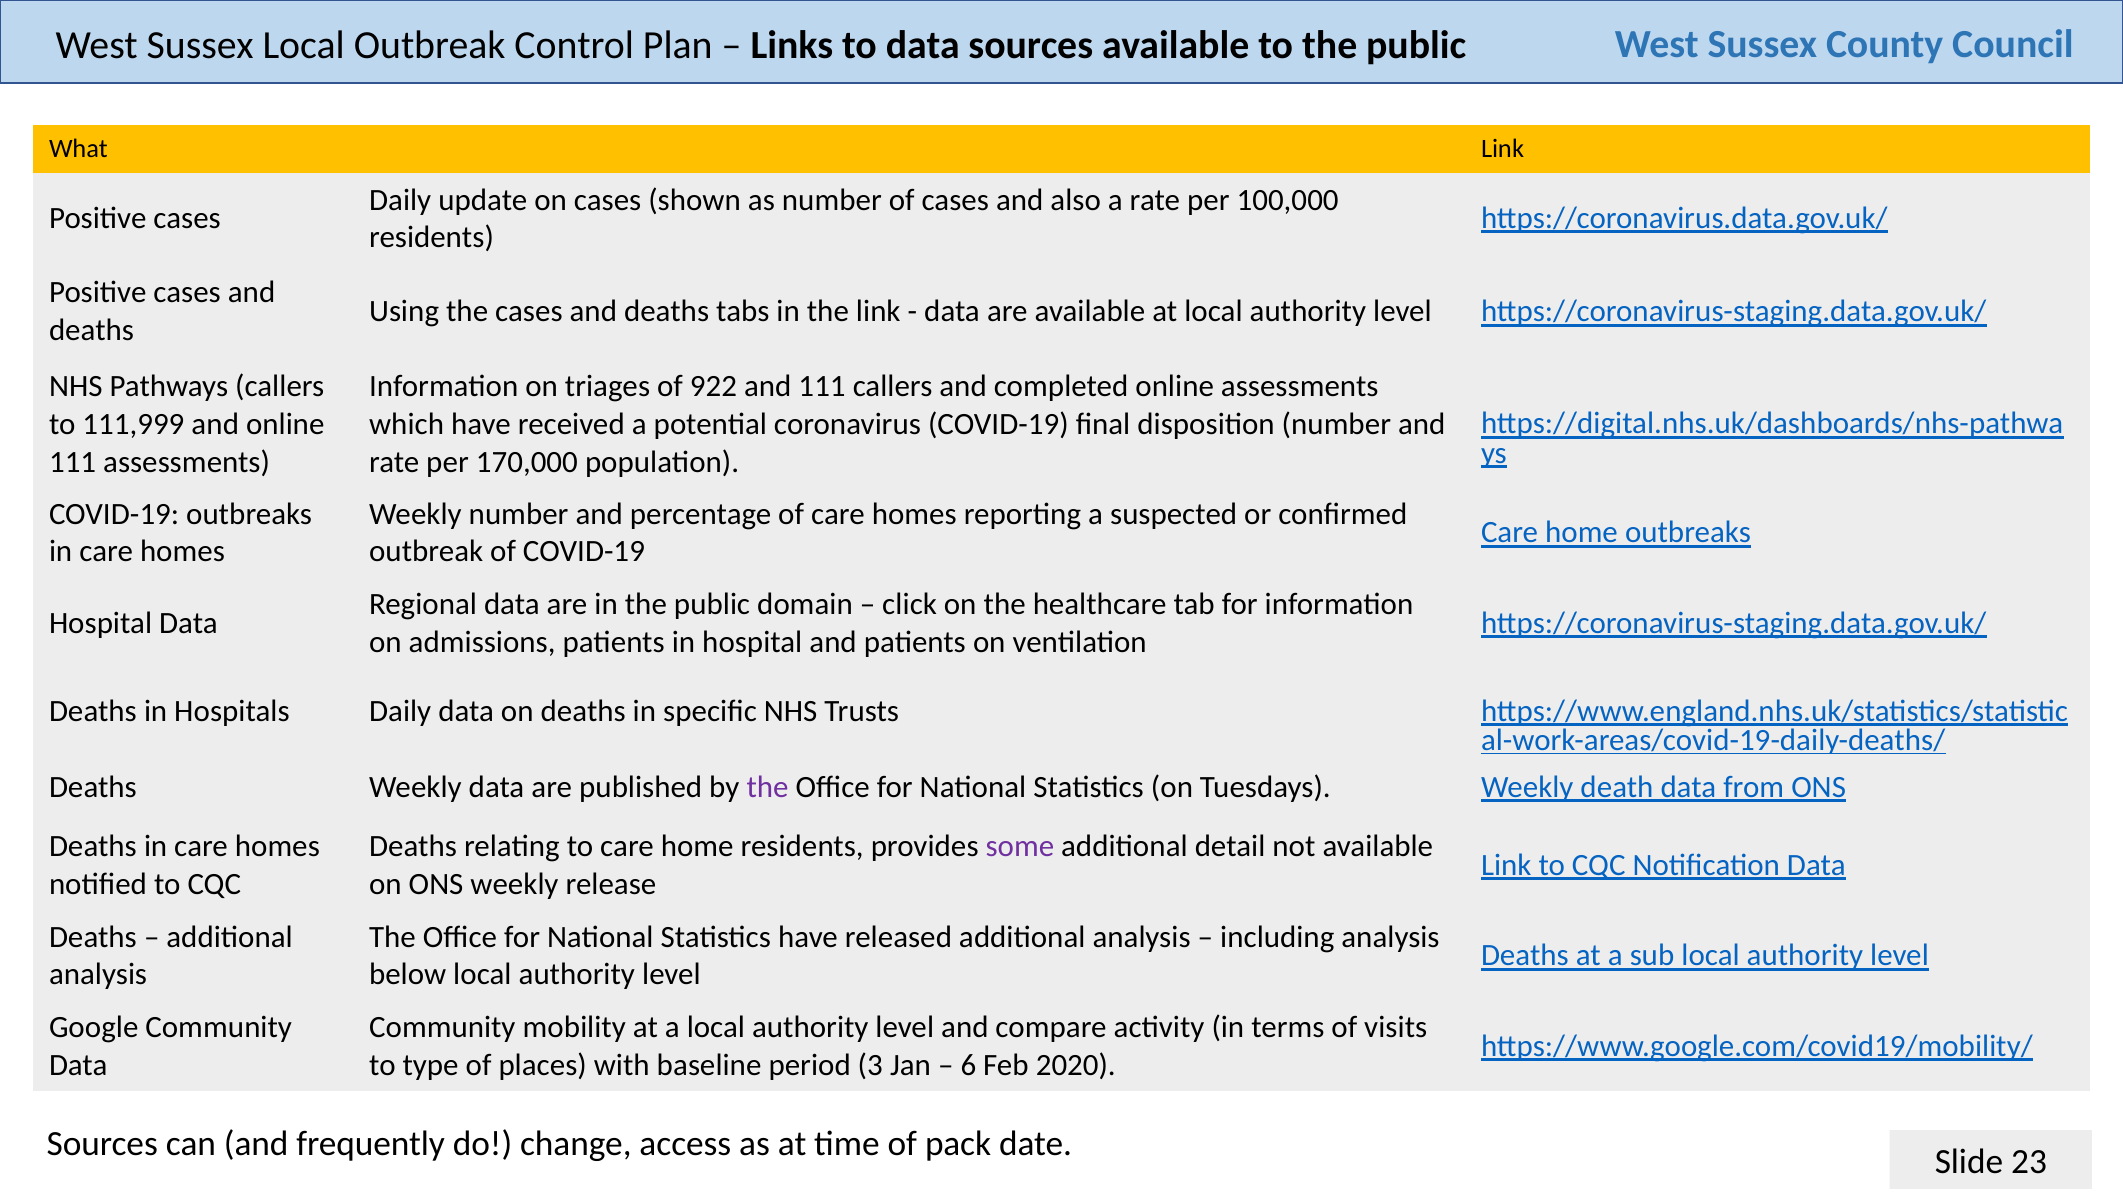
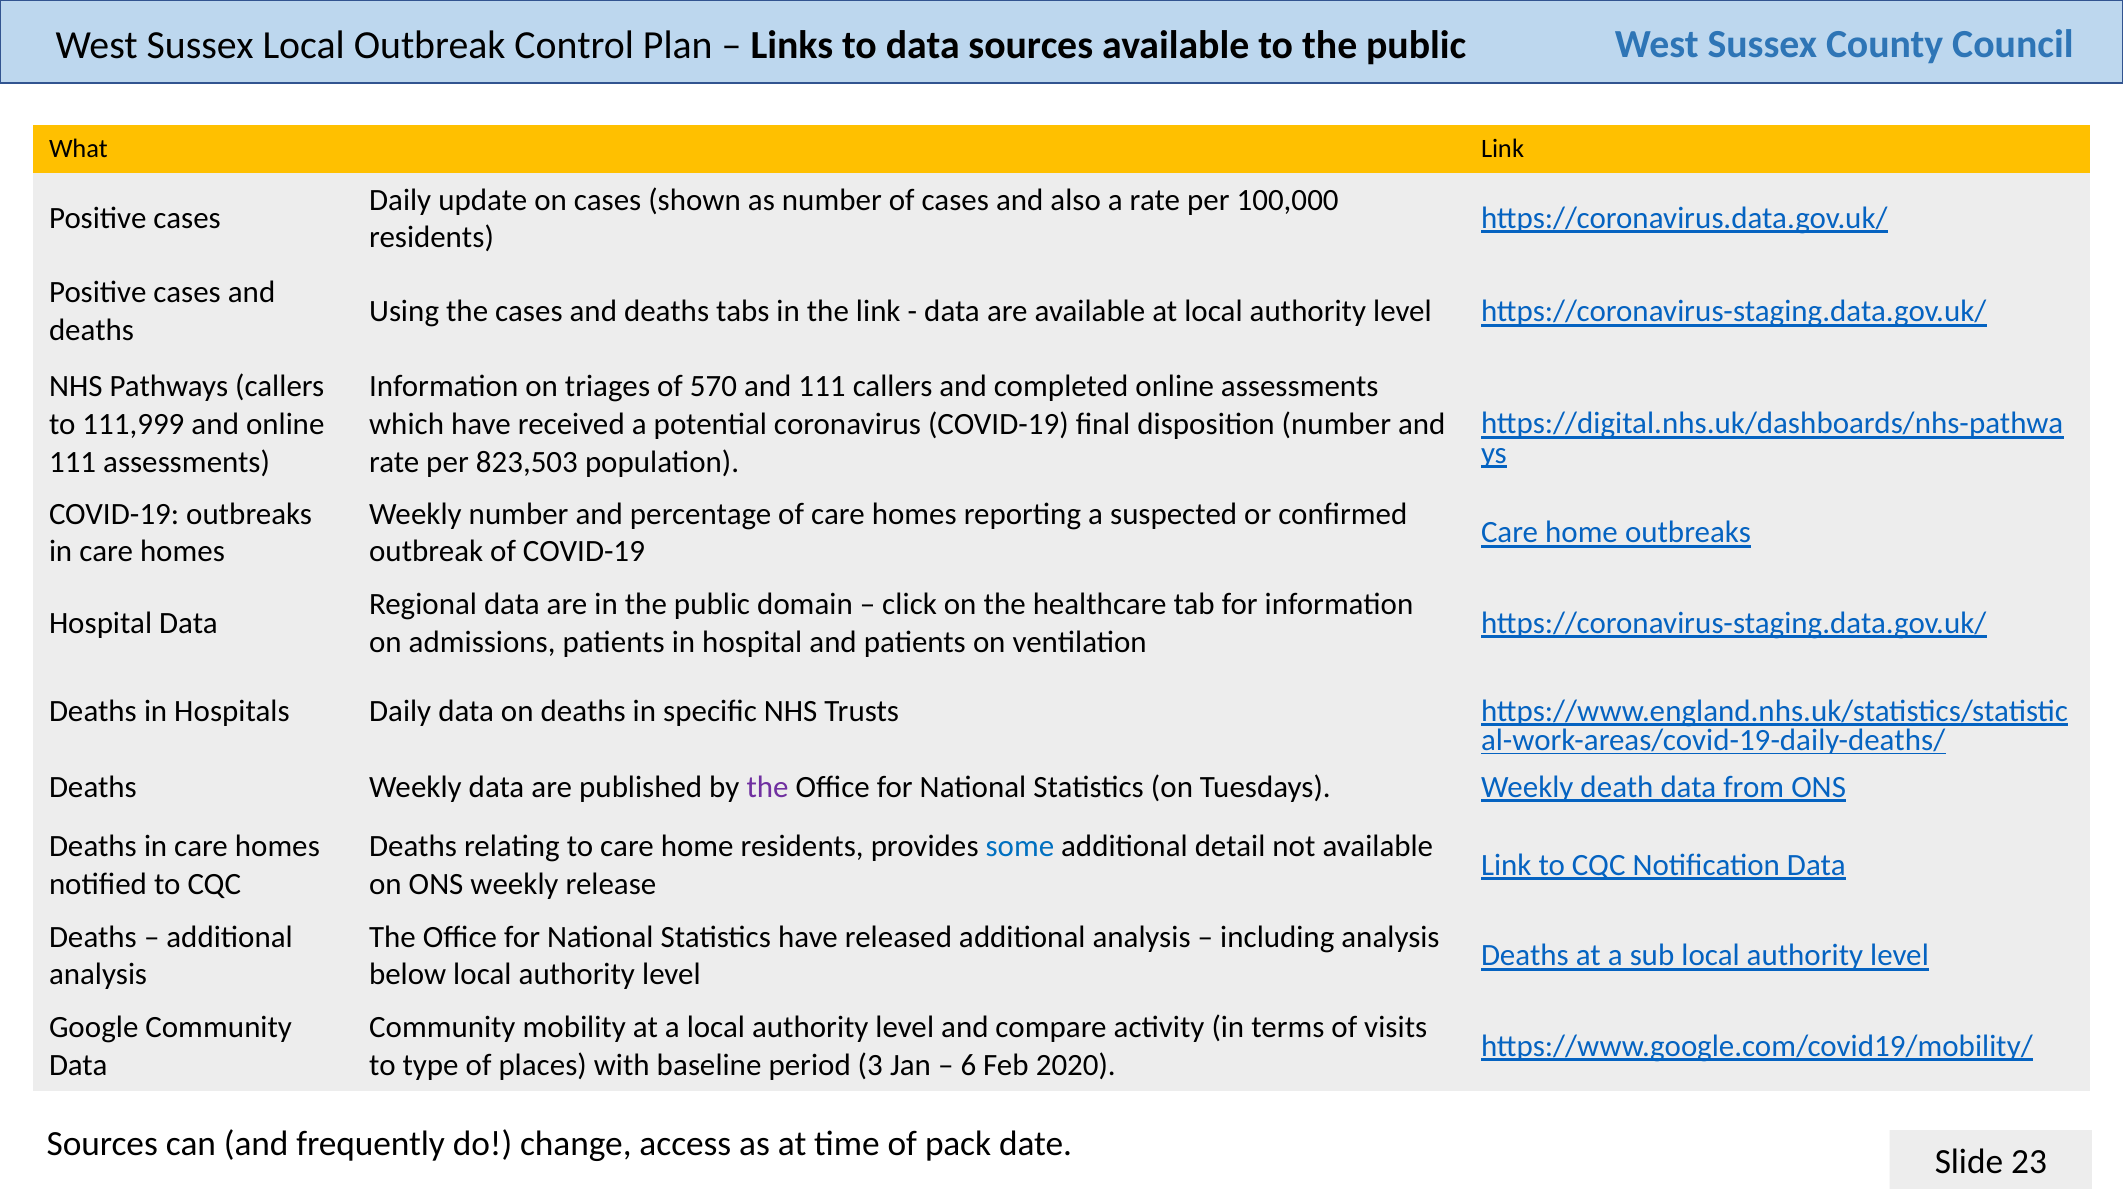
922: 922 -> 570 (713, 387)
170,000: 170,000 -> 823,503 (527, 462)
some colour: purple -> blue (1020, 847)
